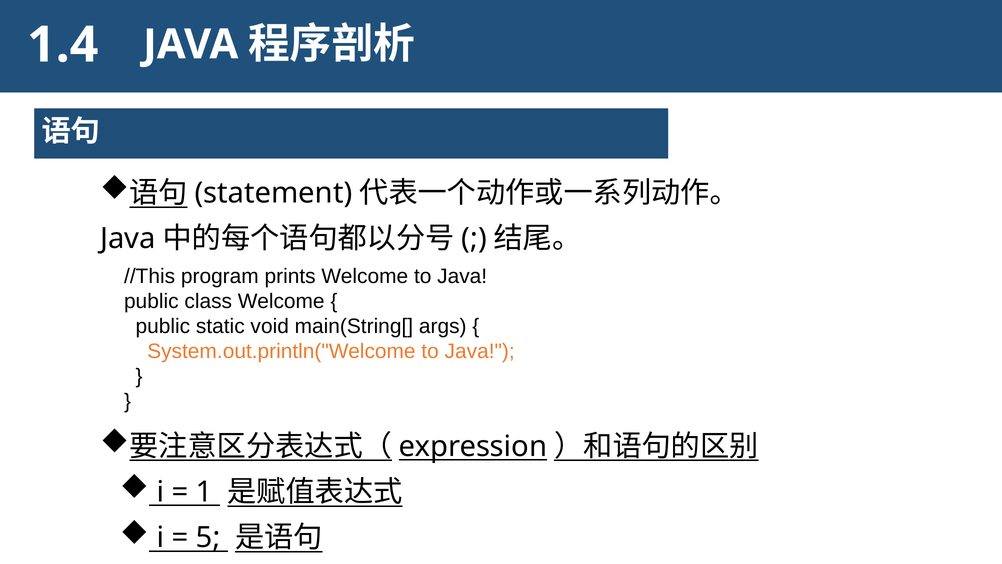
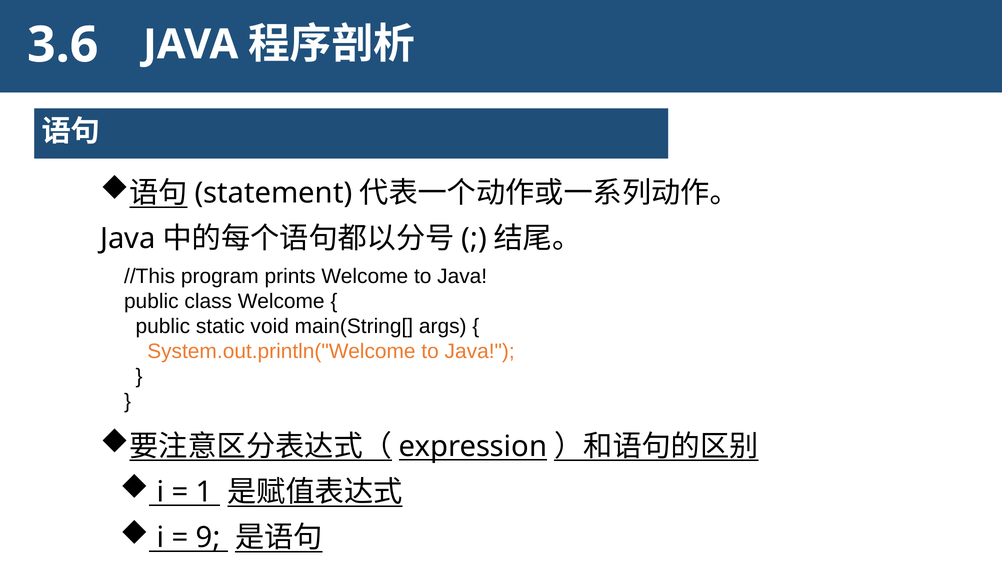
1.4: 1.4 -> 3.6 (63, 45)
5: 5 -> 9 (208, 537)
